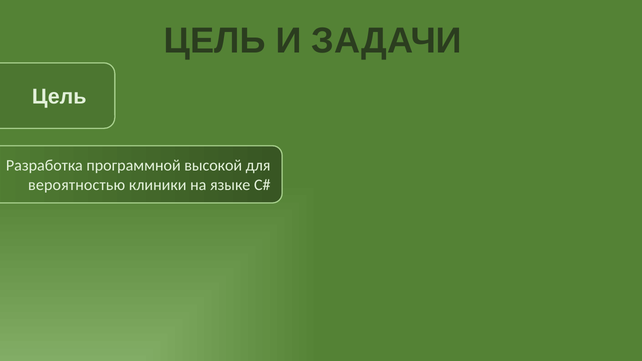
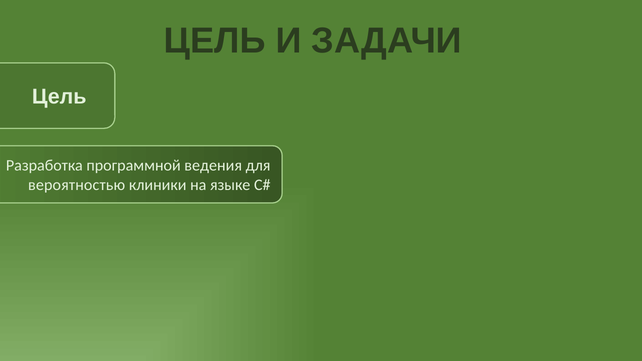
высокой: высокой -> ведения (213, 166)
